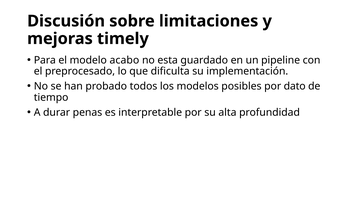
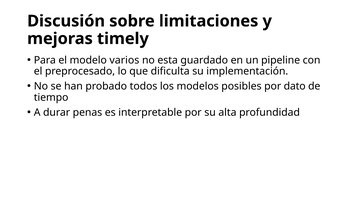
acabo: acabo -> varios (124, 60)
